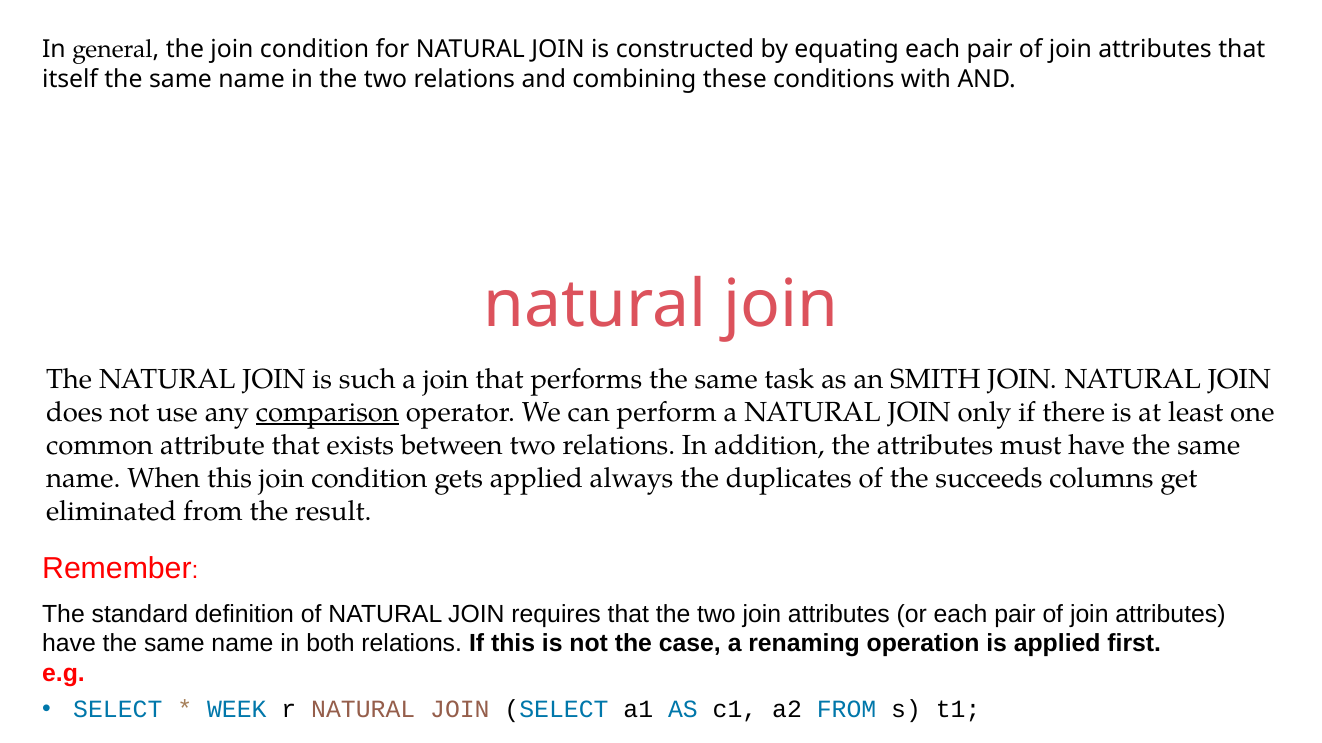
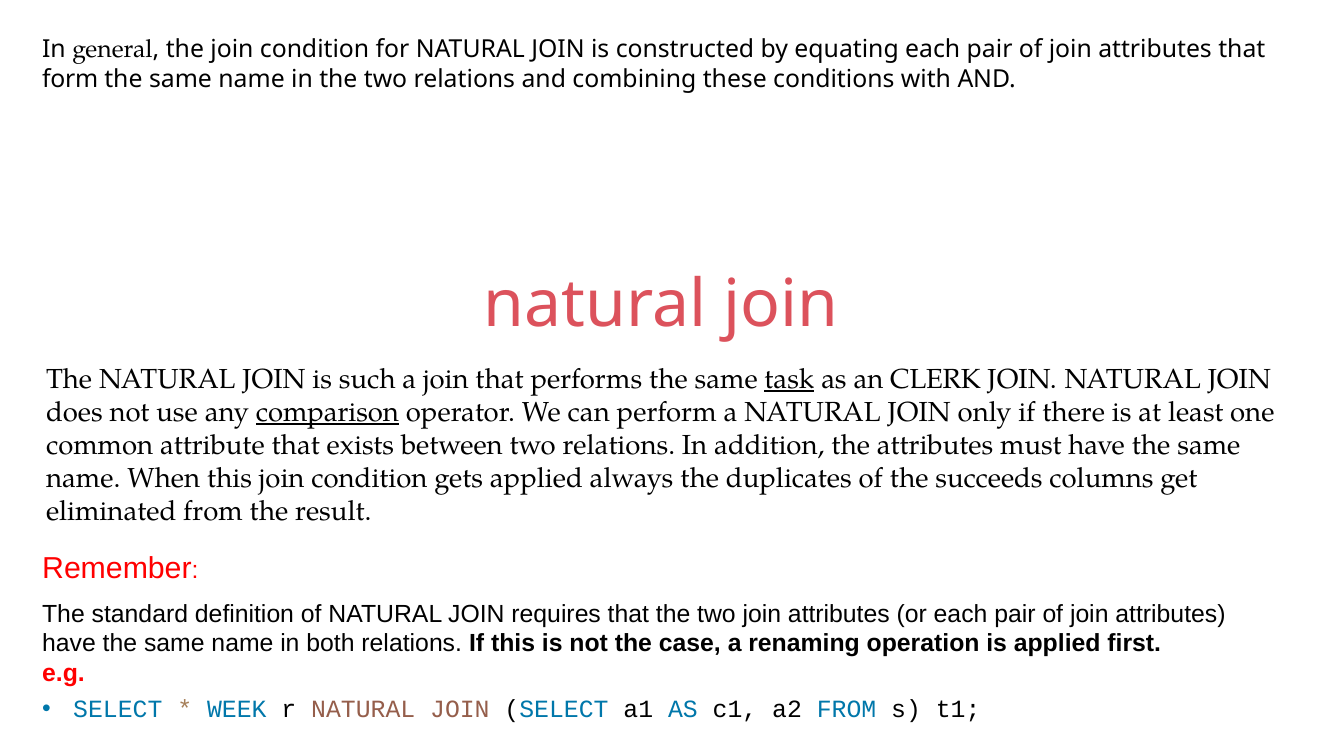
itself: itself -> form (70, 79)
task underline: none -> present (789, 379)
SMITH: SMITH -> CLERK (936, 379)
